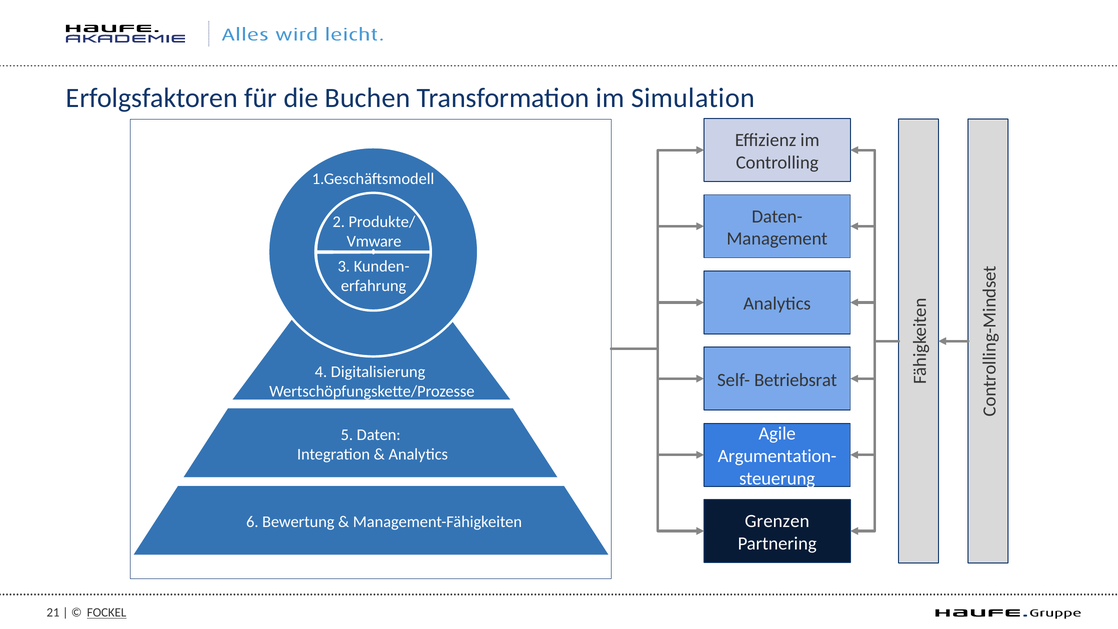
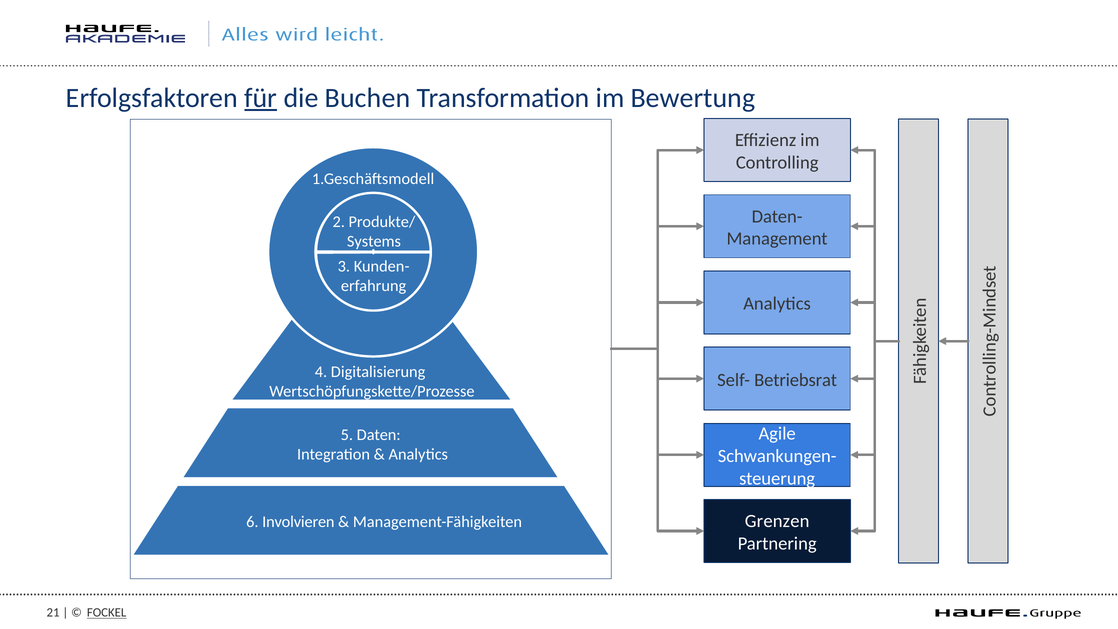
für underline: none -> present (261, 98)
Simulation: Simulation -> Bewertung (693, 98)
Vmware: Vmware -> Systems (374, 241)
Argumentation-: Argumentation- -> Schwankungen- (777, 456)
Bewertung: Bewertung -> Involvieren (298, 522)
